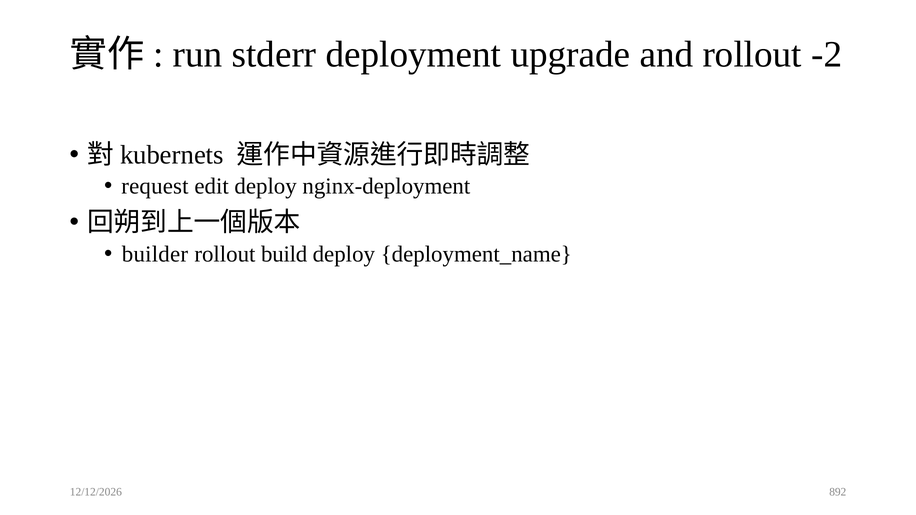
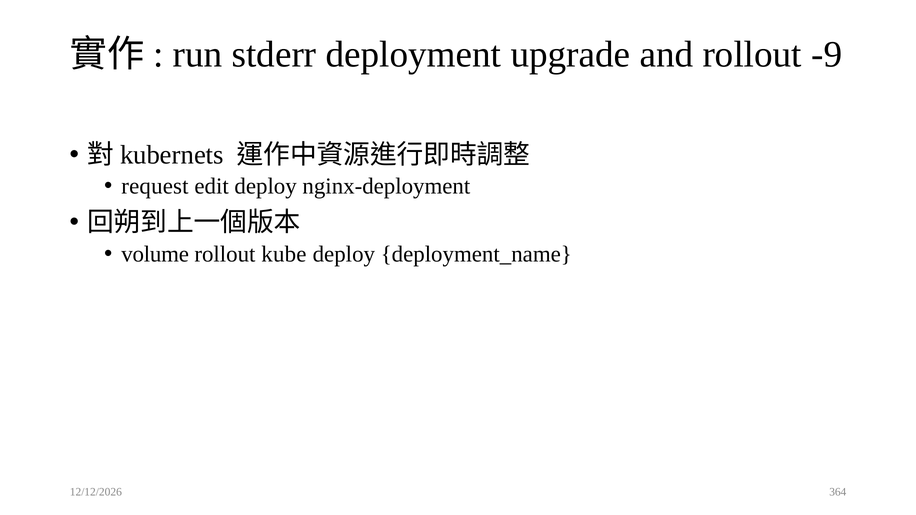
-2: -2 -> -9 (827, 55)
builder: builder -> volume (155, 254)
build: build -> kube (284, 254)
892: 892 -> 364 (838, 492)
